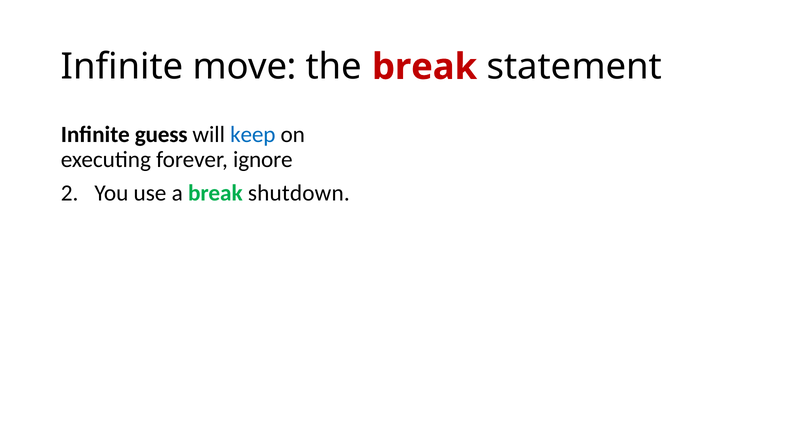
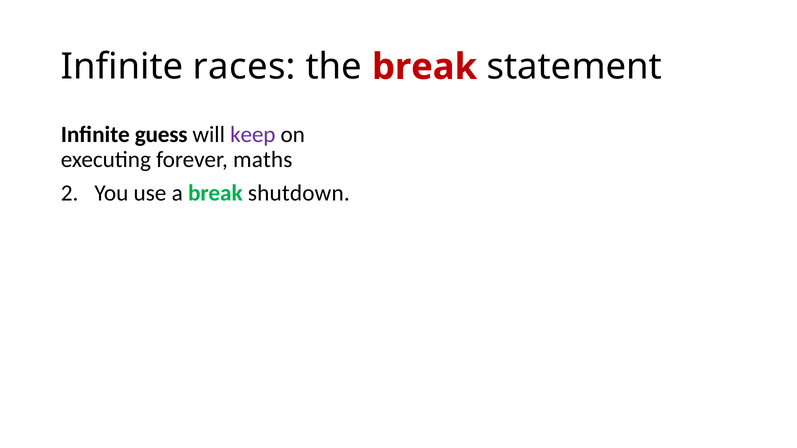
move: move -> races (244, 67)
keep colour: blue -> purple (253, 135)
ignore: ignore -> maths (263, 160)
